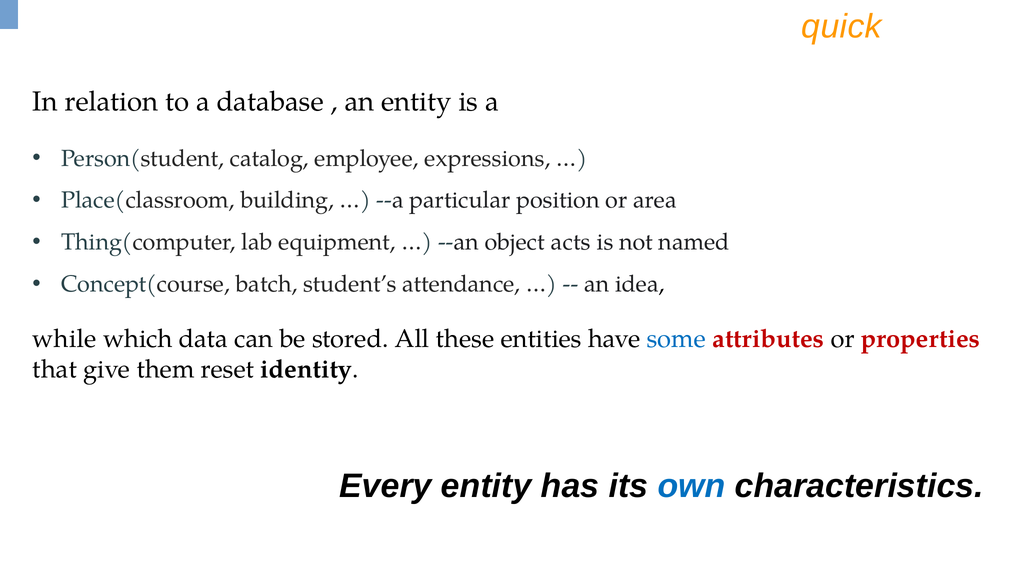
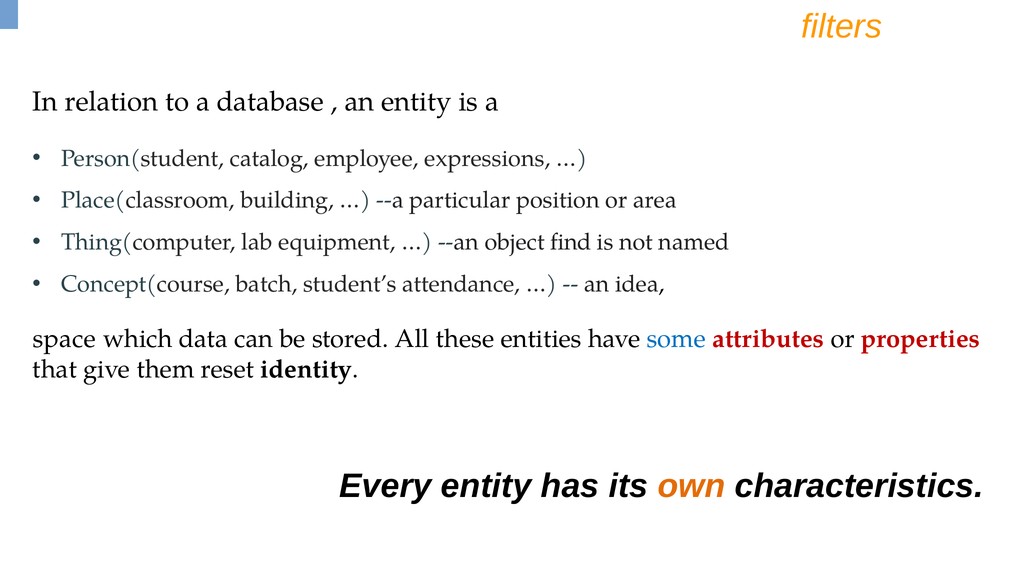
quick: quick -> filters (842, 26)
acts: acts -> find (571, 242)
while: while -> space (64, 339)
own colour: blue -> orange (692, 486)
